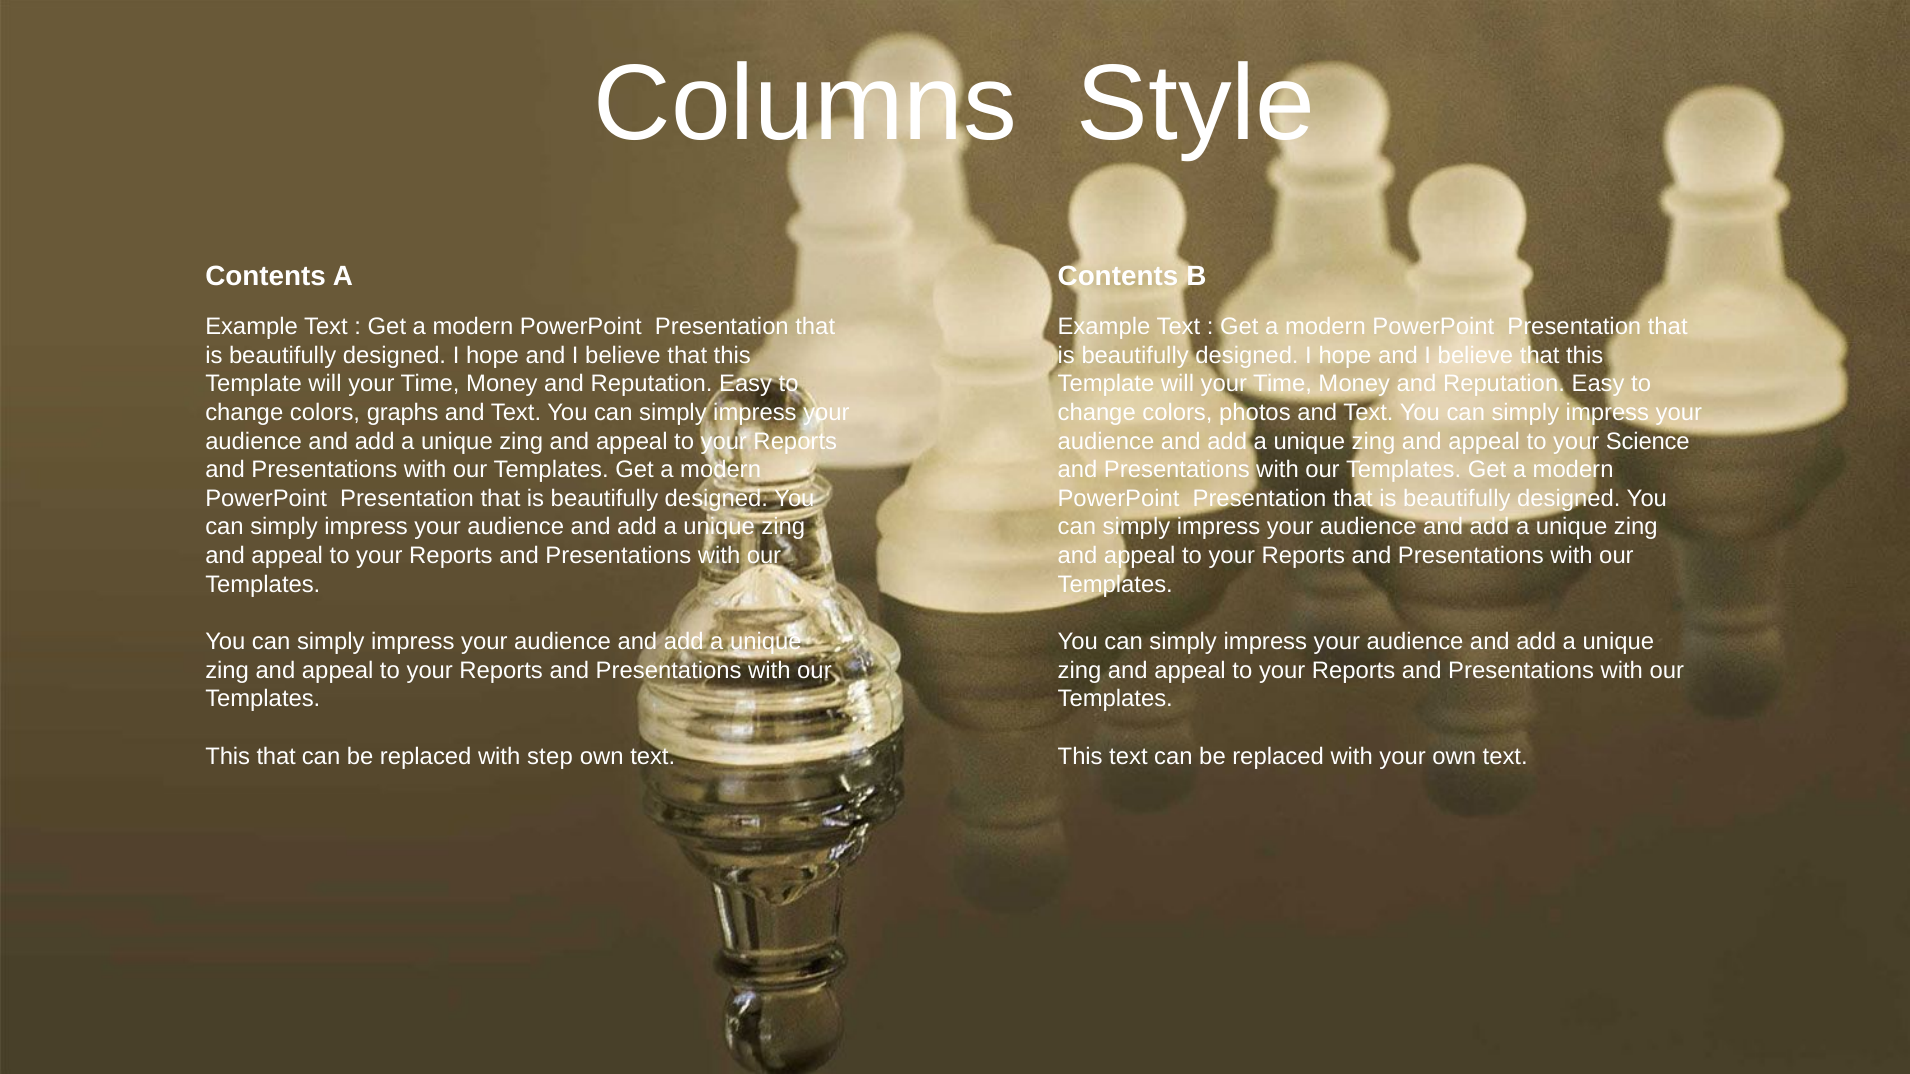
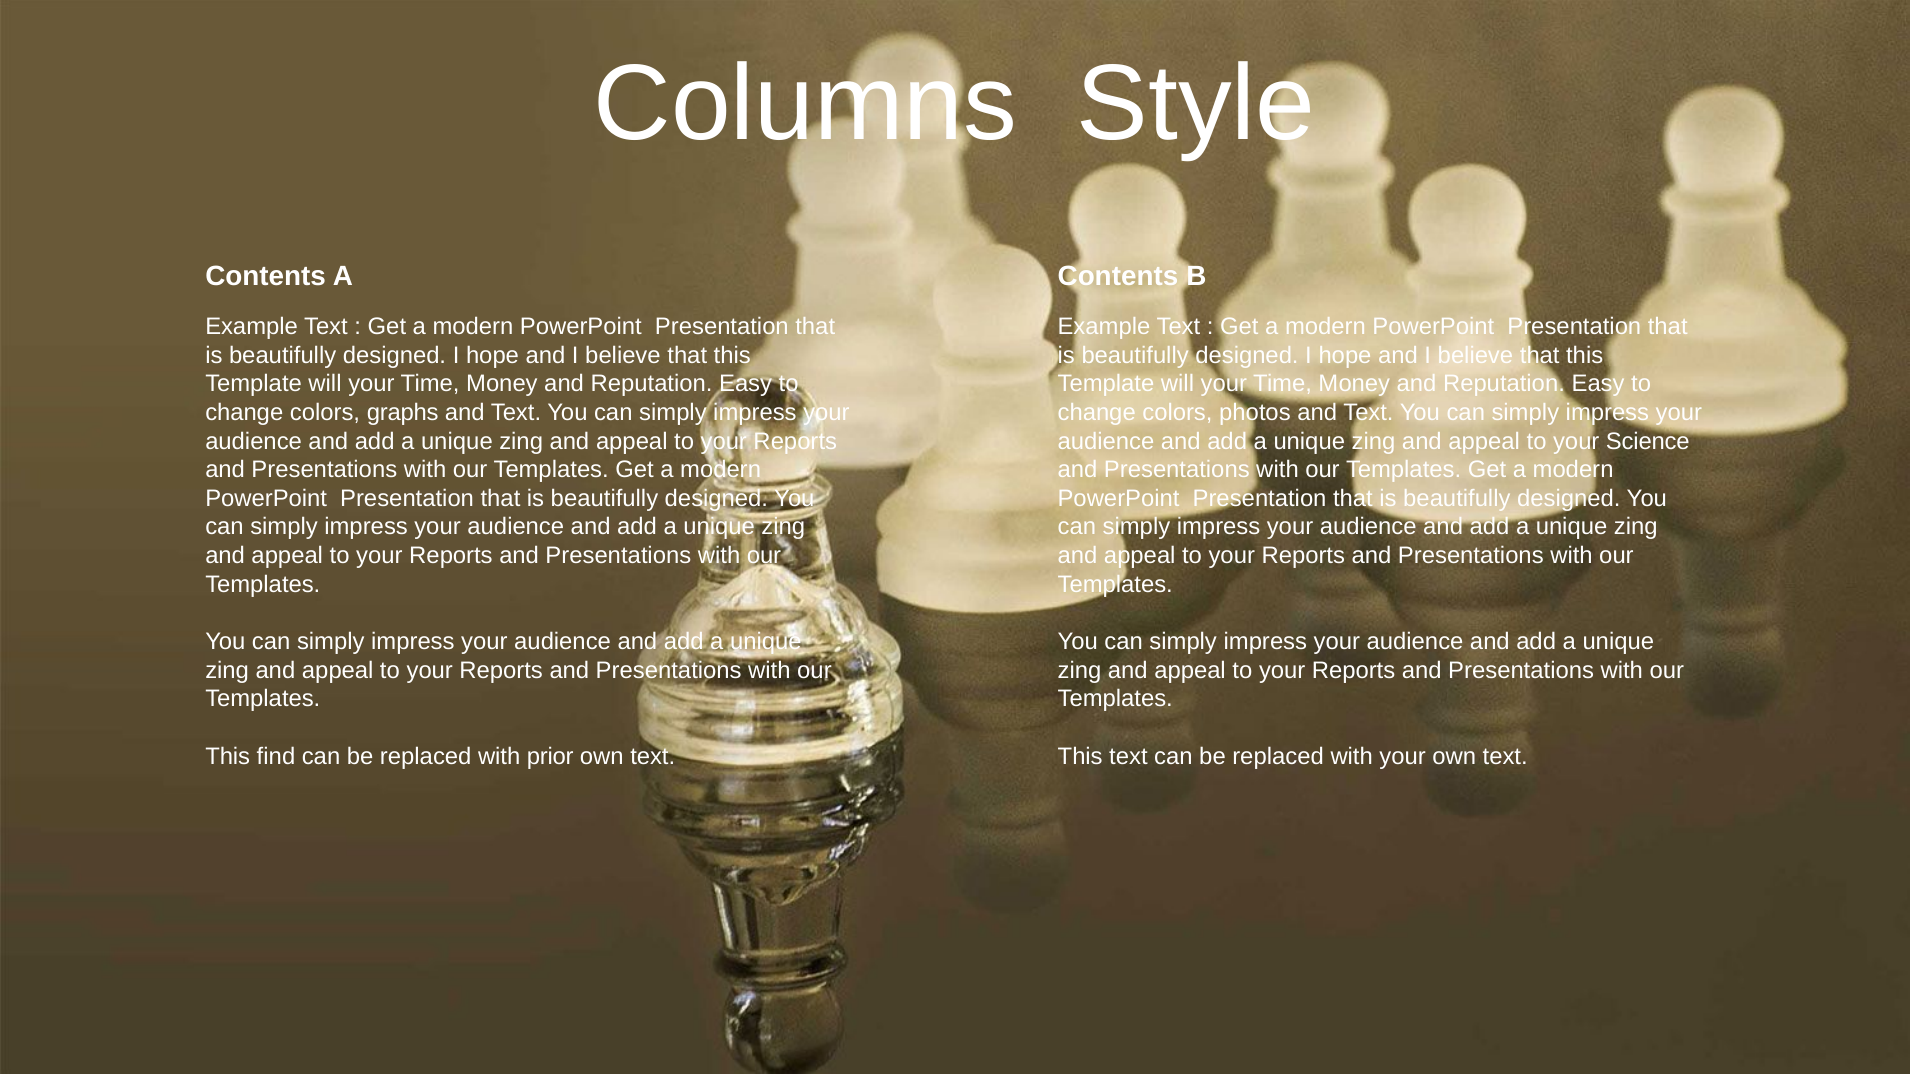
This that: that -> find (276, 756)
step: step -> prior (550, 756)
